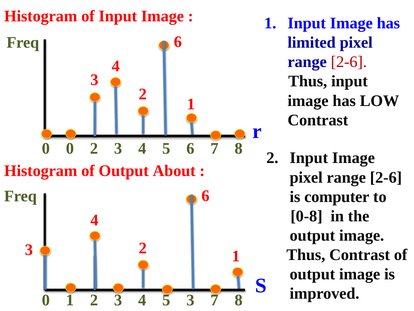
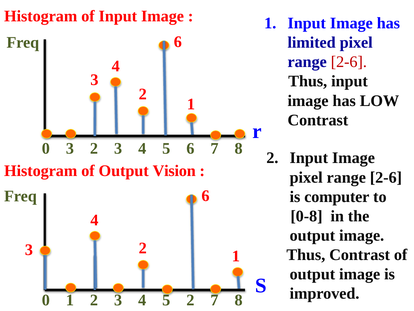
0 0: 0 -> 3 (70, 148)
About: About -> Vision (174, 171)
3: 3 -> 2 (190, 300)
